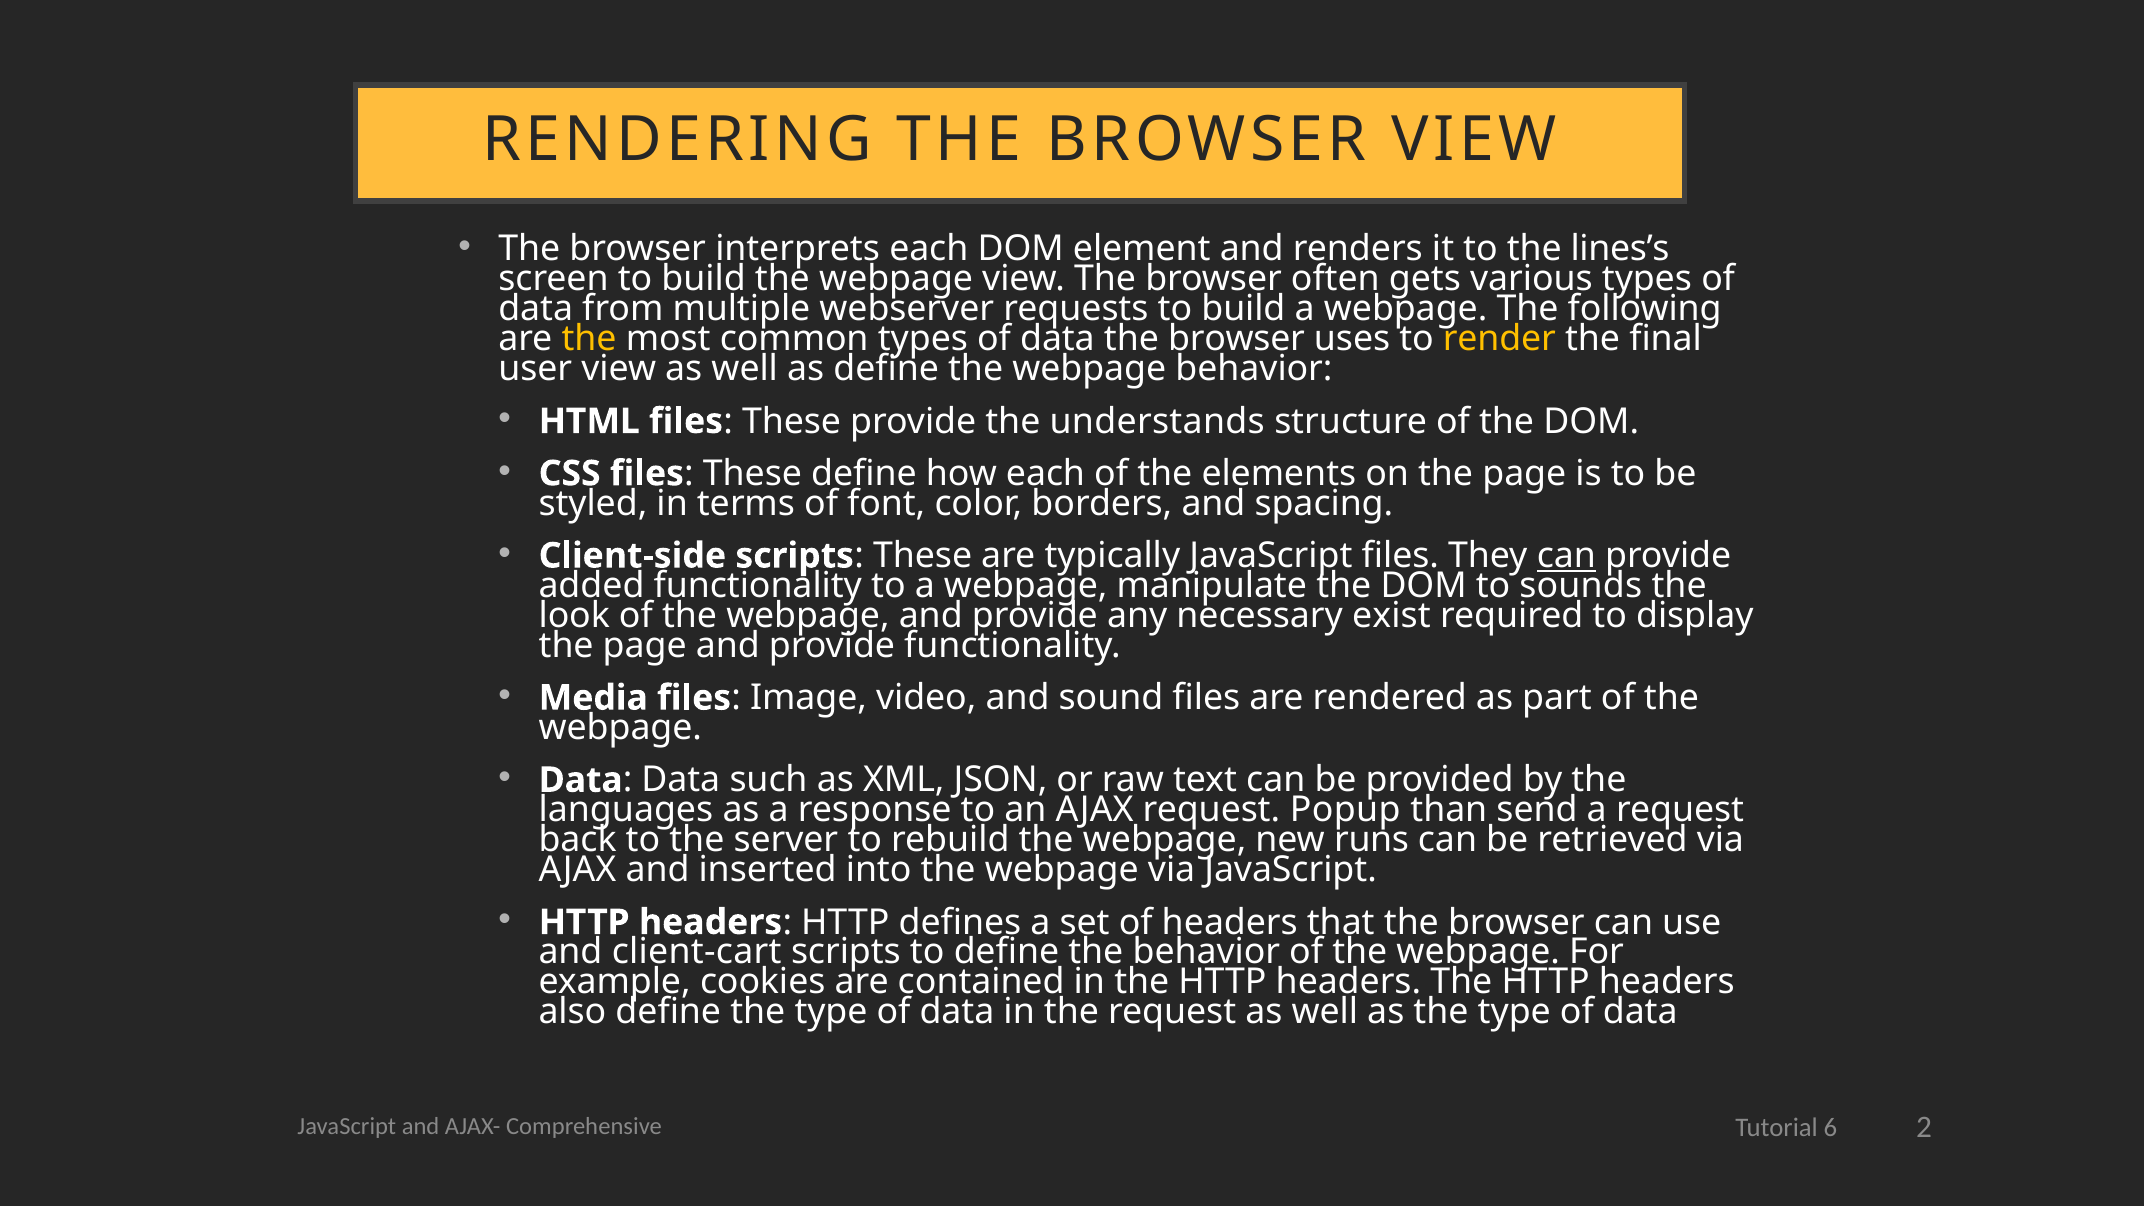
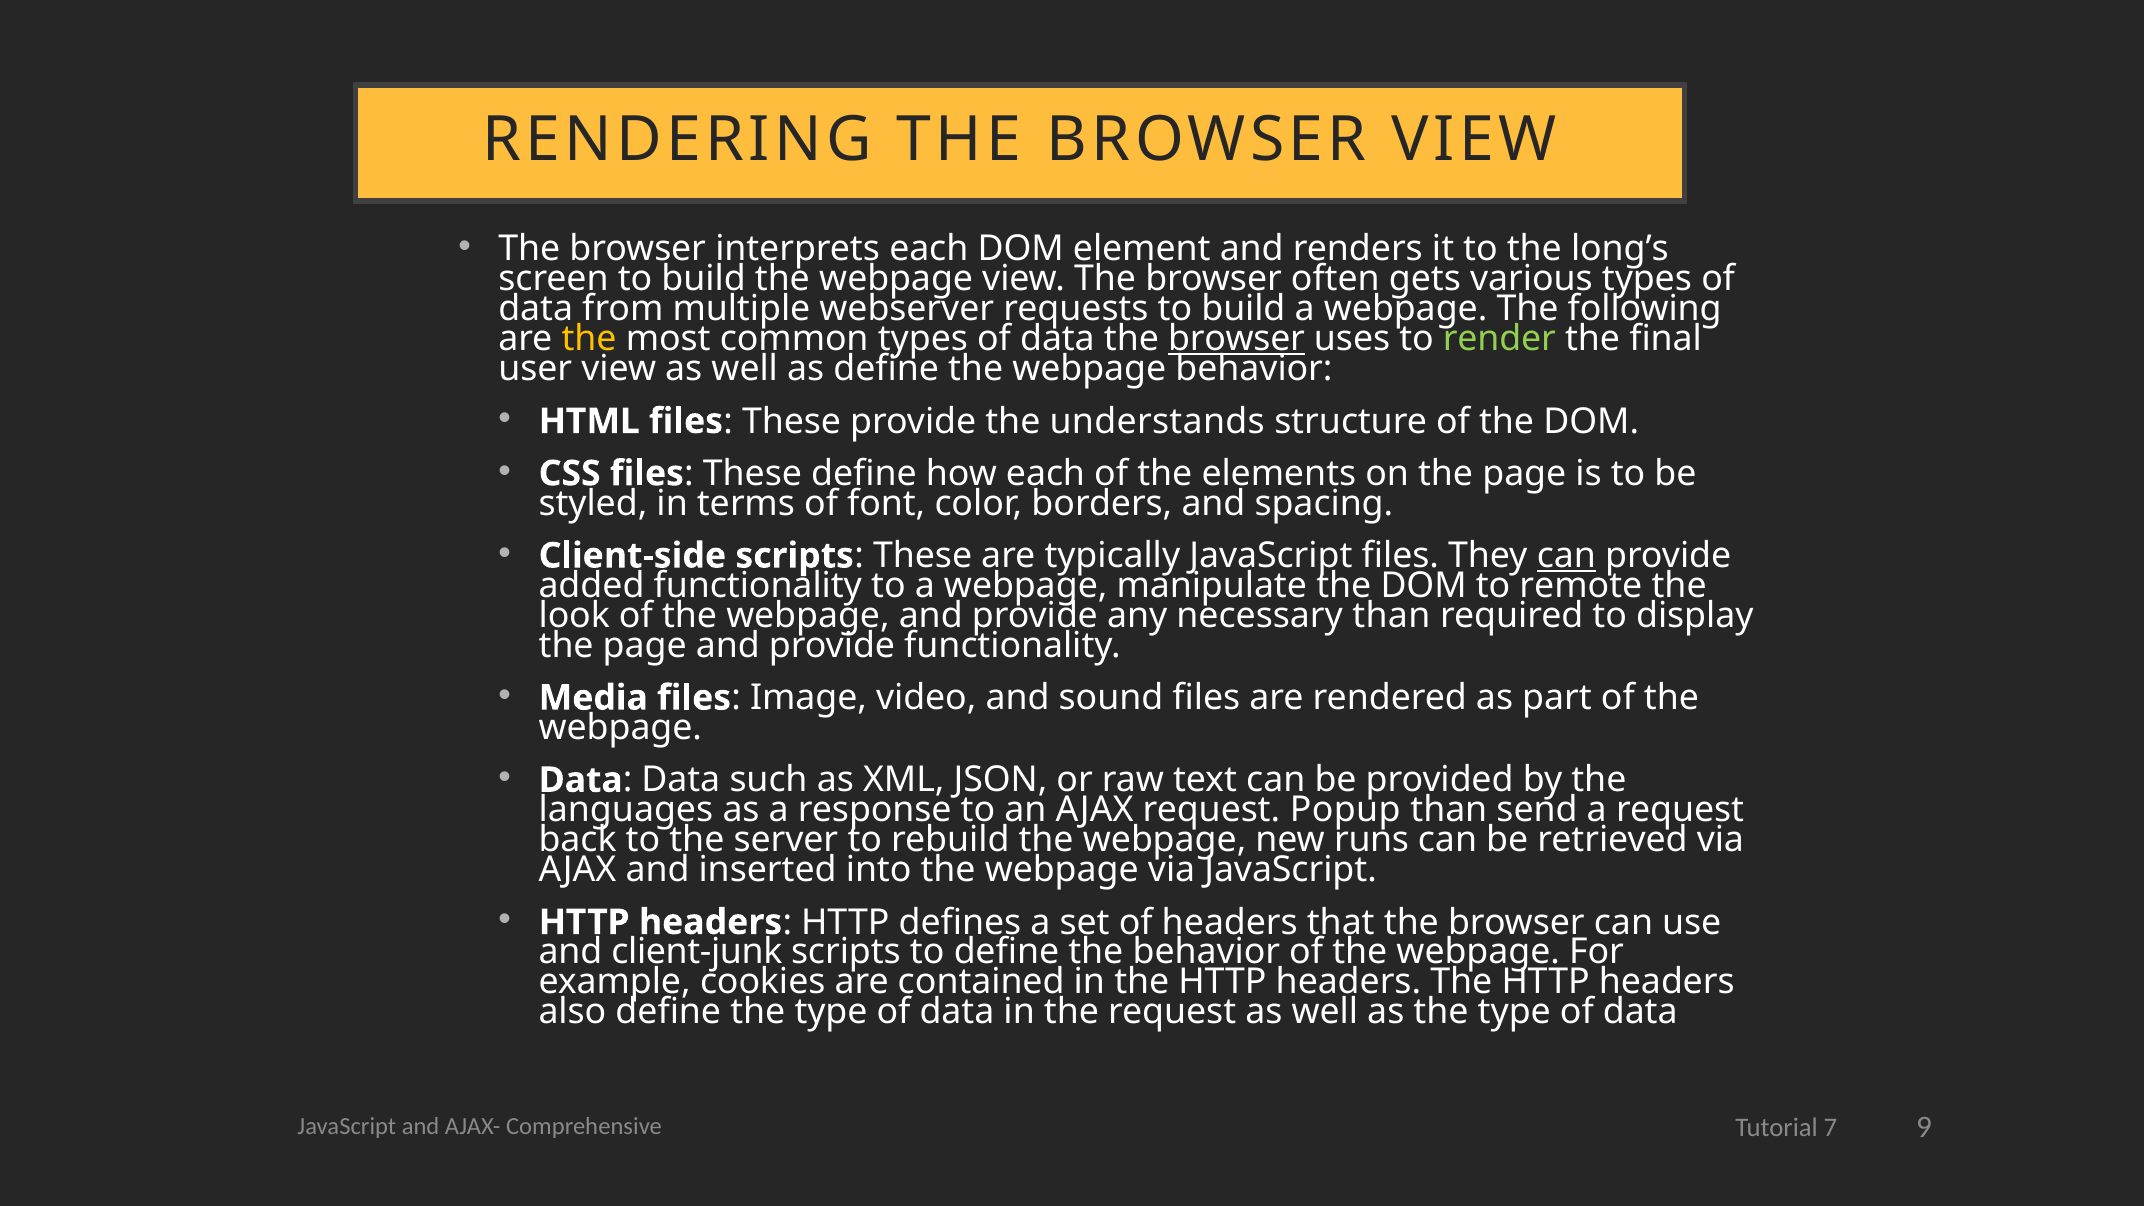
lines’s: lines’s -> long’s (1620, 249)
browser underline: none -> present (1237, 339)
render colour: yellow -> light green (1499, 339)
sounds: sounds -> remote (1581, 586)
necessary exist: exist -> than (1391, 616)
client-cart: client-cart -> client-junk (697, 952)
6: 6 -> 7 (1831, 1127)
2: 2 -> 9 (1924, 1127)
